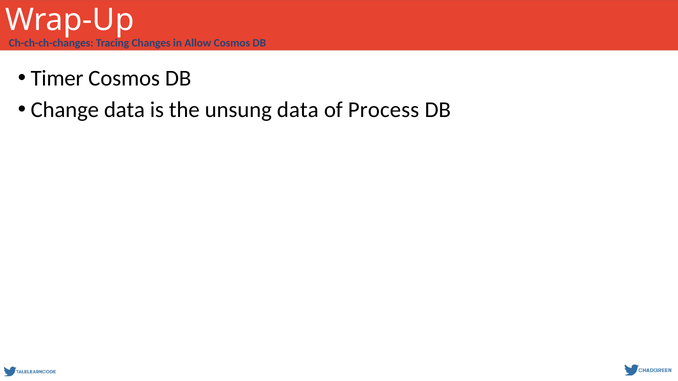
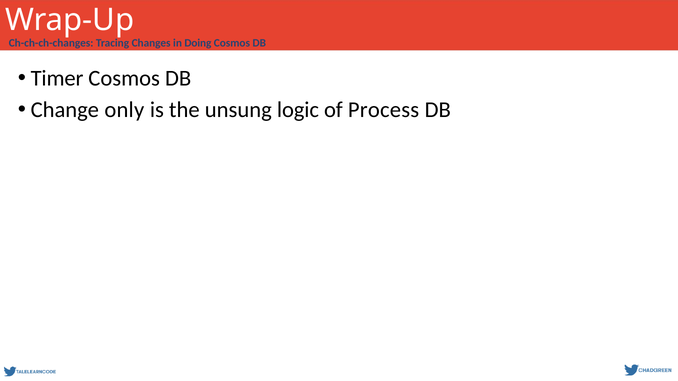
Allow: Allow -> Doing (198, 43)
Change data: data -> only (124, 110)
unsung data: data -> logic (298, 110)
